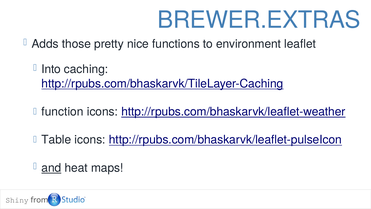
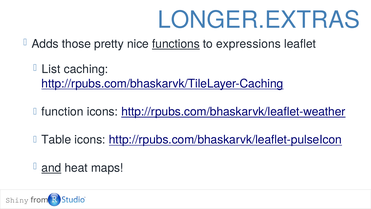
BREWER.EXTRAS: BREWER.EXTRAS -> LONGER.EXTRAS (259, 20)
functions underline: none -> present (176, 44)
environment: environment -> expressions (248, 44)
Into: Into -> List (51, 69)
